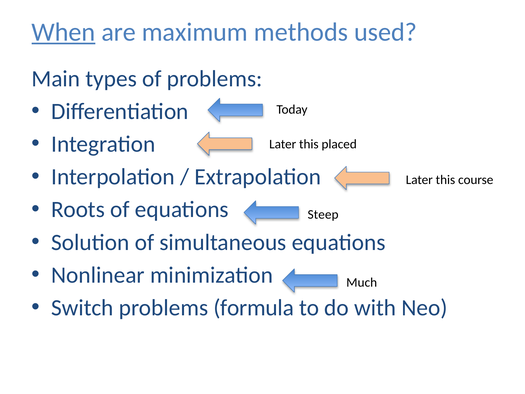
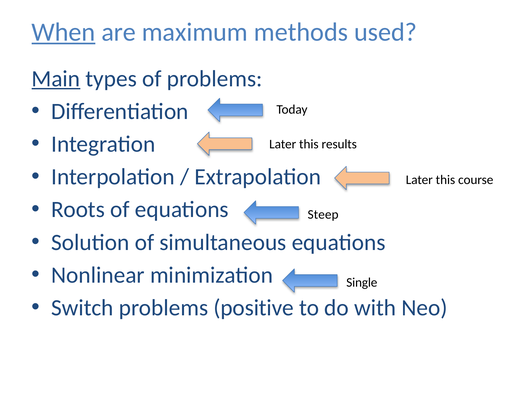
Main underline: none -> present (56, 79)
placed: placed -> results (339, 144)
Much: Much -> Single (362, 282)
formula: formula -> positive (254, 308)
